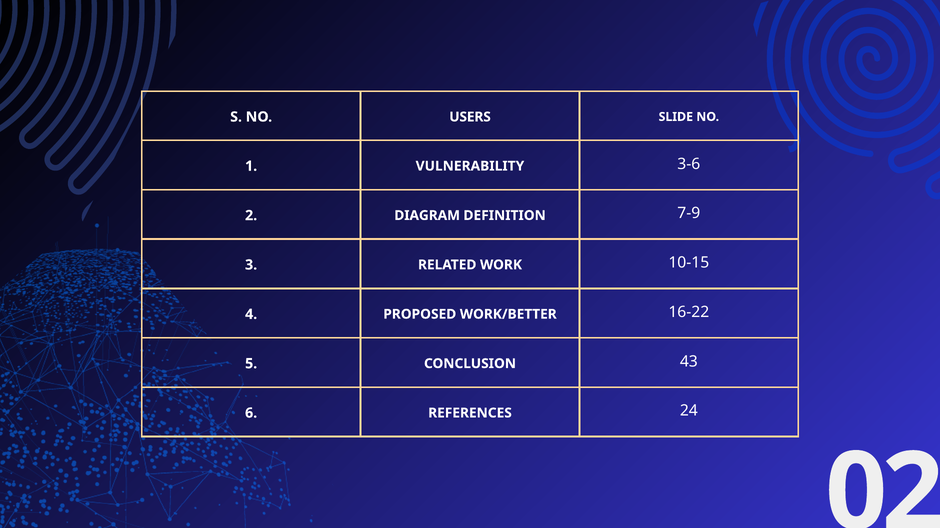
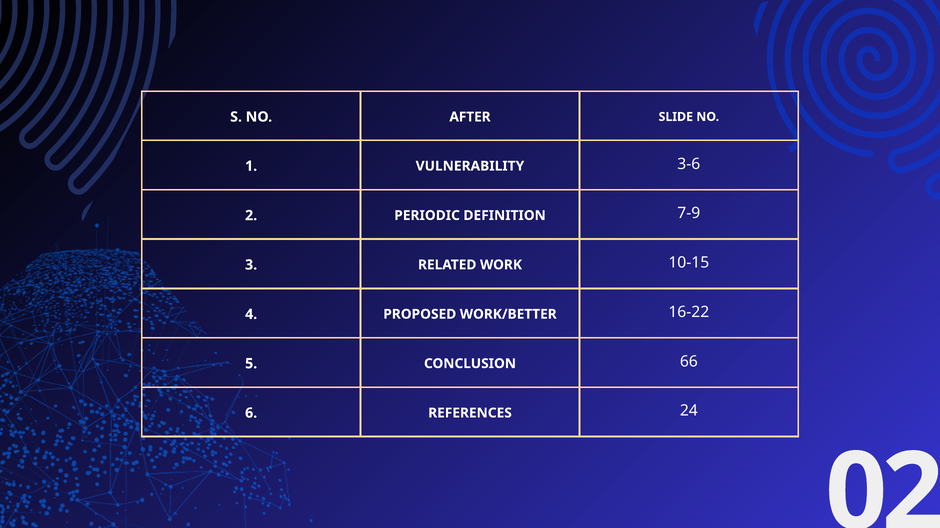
USERS: USERS -> AFTER (470, 117)
DIAGRAM: DIAGRAM -> PERIODIC (427, 216)
43: 43 -> 66 (689, 362)
